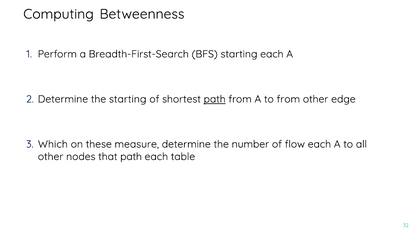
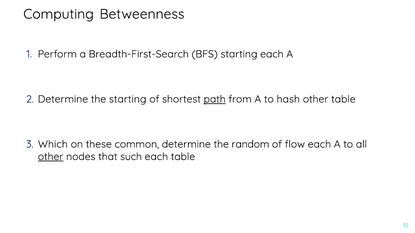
to from: from -> hash (288, 99)
other edge: edge -> table (343, 99)
measure: measure -> common (137, 144)
number: number -> random (250, 144)
other underline: none -> present (51, 157)
that path: path -> such (131, 157)
